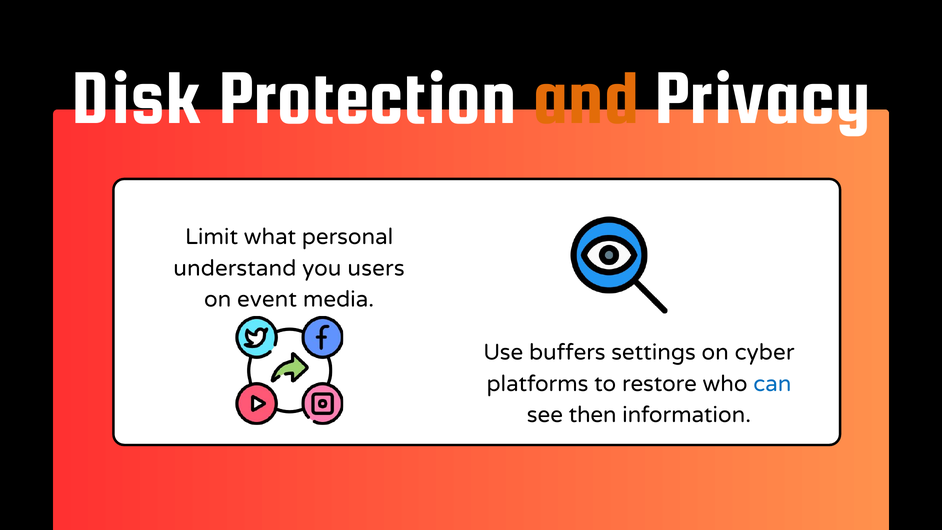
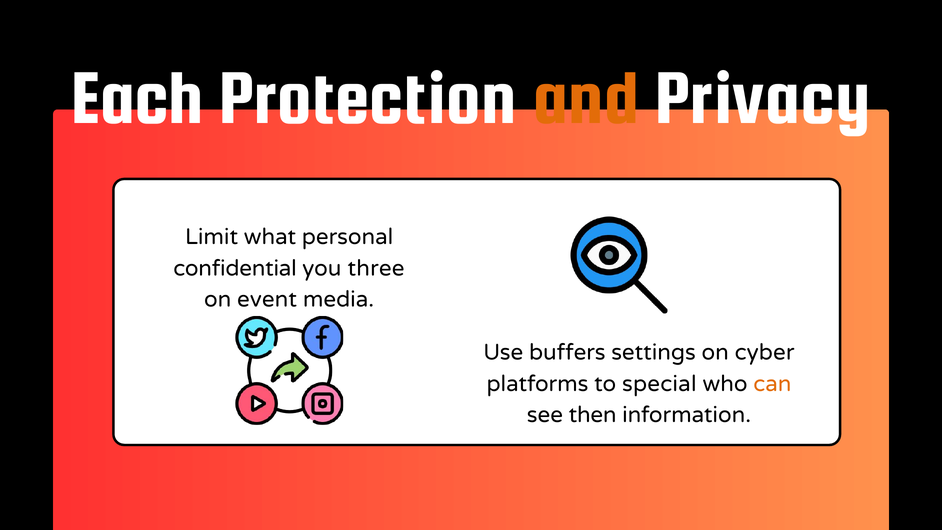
Disk: Disk -> Each (137, 97)
understand: understand -> confidential (235, 268)
users: users -> three (376, 268)
restore: restore -> special (659, 384)
can colour: blue -> orange (772, 384)
